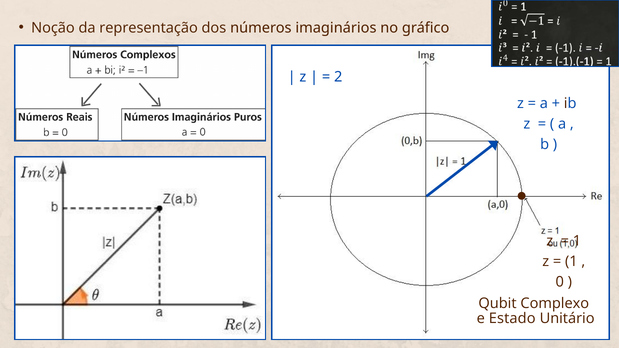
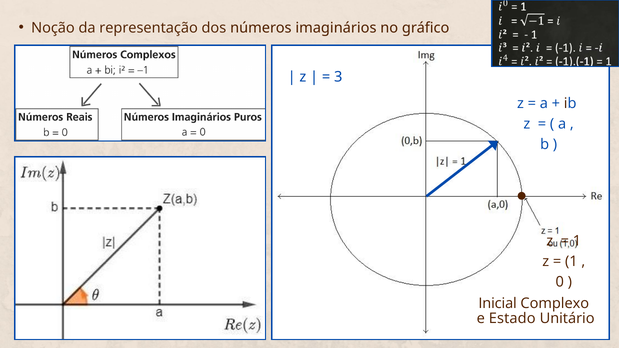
2: 2 -> 3 (338, 77)
Qubit: Qubit -> Inicial (498, 304)
